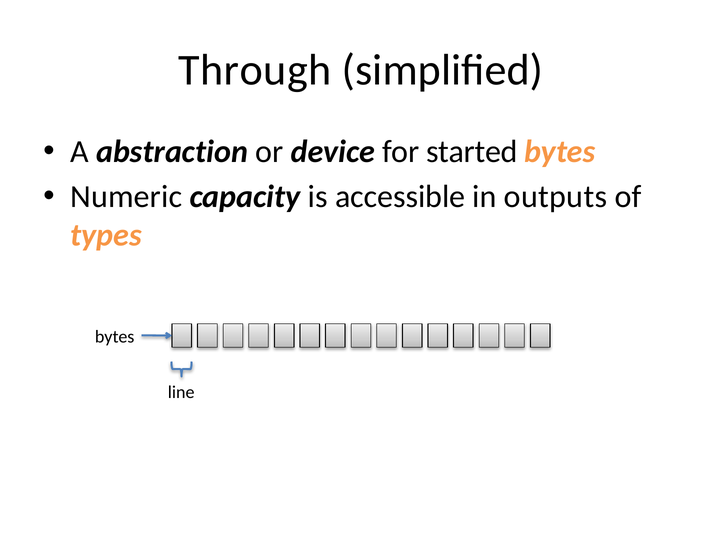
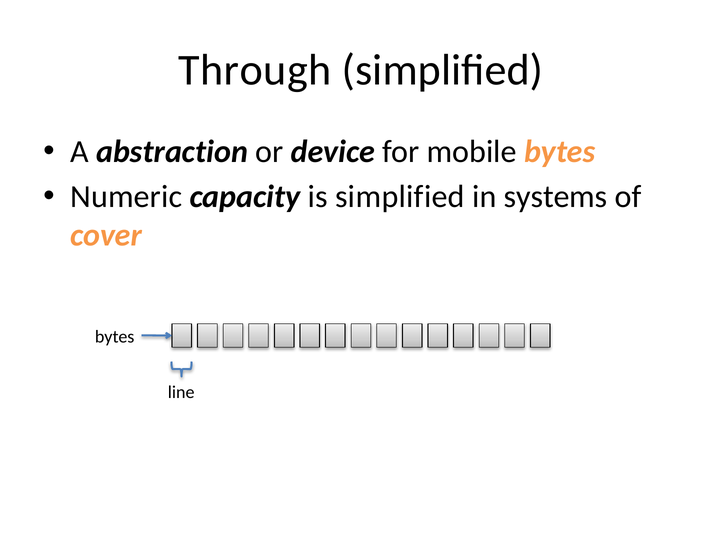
started: started -> mobile (472, 151)
is accessible: accessible -> simplified (400, 196)
outputs: outputs -> systems (556, 196)
types: types -> cover (106, 235)
